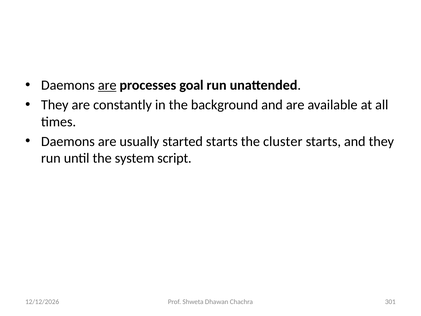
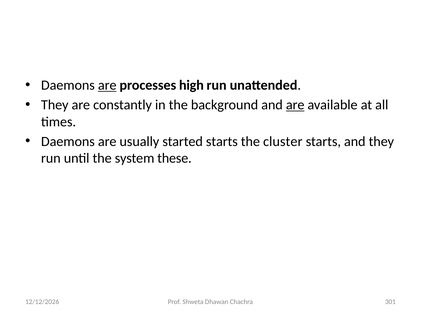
goal: goal -> high (191, 85)
are underline: none -> present (295, 105)
script: script -> these (174, 158)
